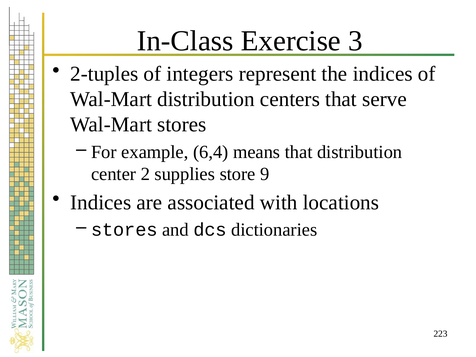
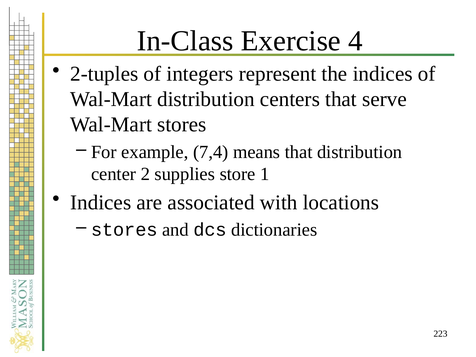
3: 3 -> 4 (355, 41)
6,4: 6,4 -> 7,4 (211, 152)
9: 9 -> 1 (265, 174)
